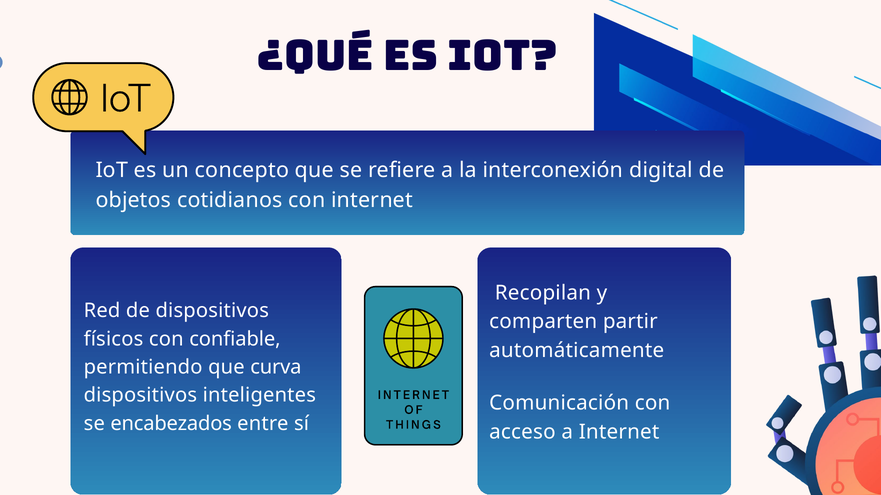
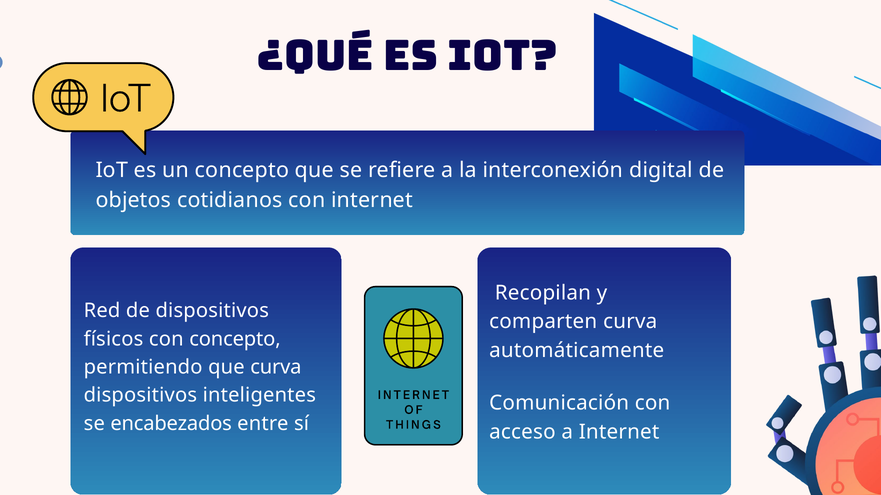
comparten partir: partir -> curva (630, 322)
con confiable: confiable -> concepto (235, 339)
